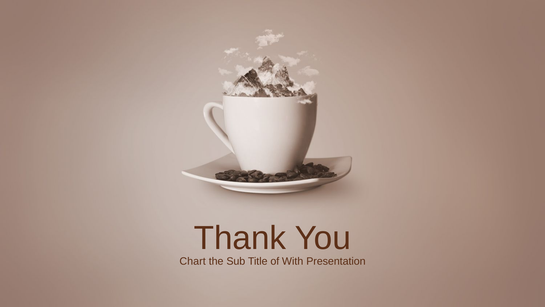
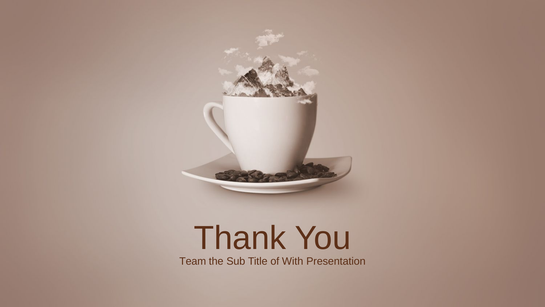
Chart: Chart -> Team (193, 261)
